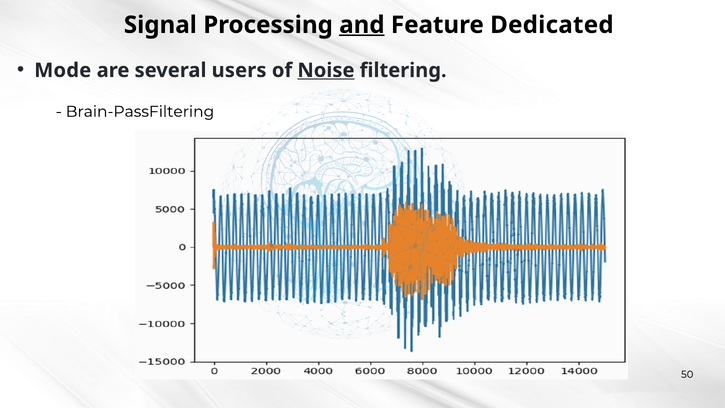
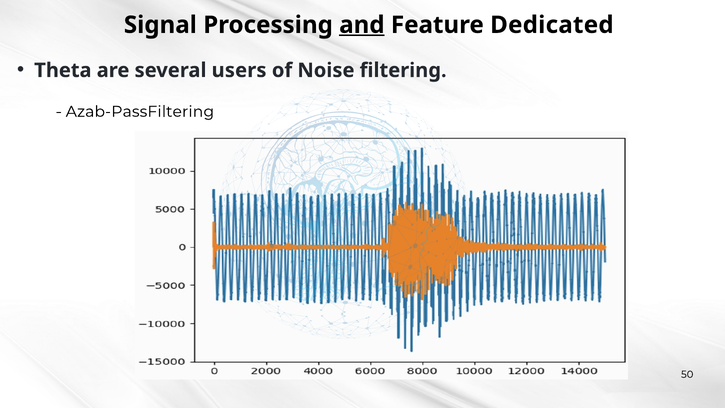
Mode: Mode -> Theta (63, 70)
Noise underline: present -> none (326, 70)
Brain-PassFiltering: Brain-PassFiltering -> Azab-PassFiltering (140, 112)
